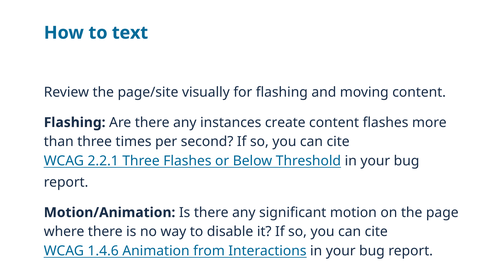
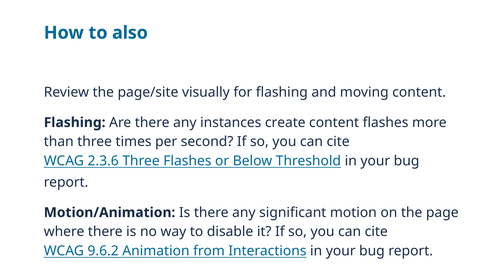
text: text -> also (130, 33)
2.2.1: 2.2.1 -> 2.3.6 (103, 161)
1.4.6: 1.4.6 -> 9.6.2 (103, 251)
